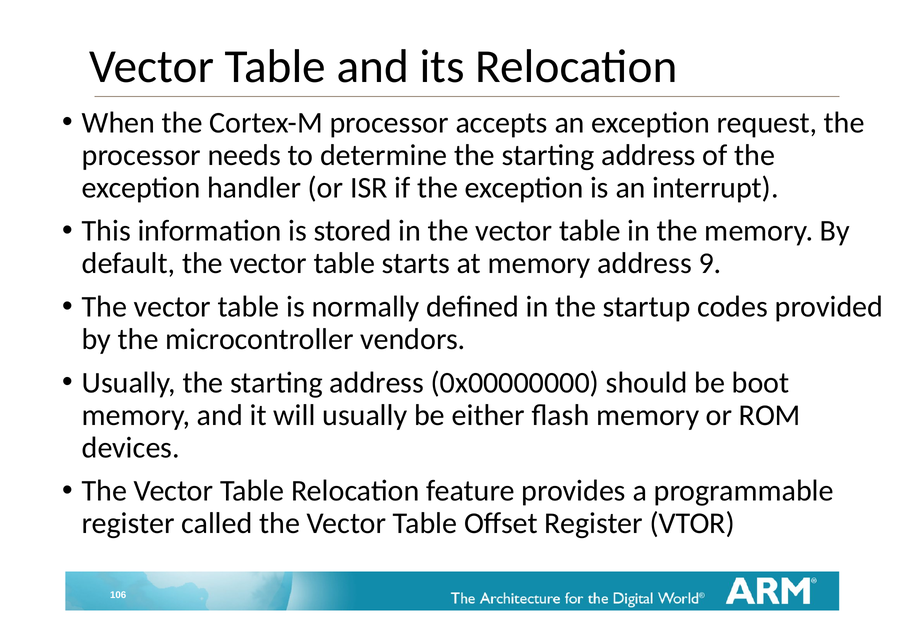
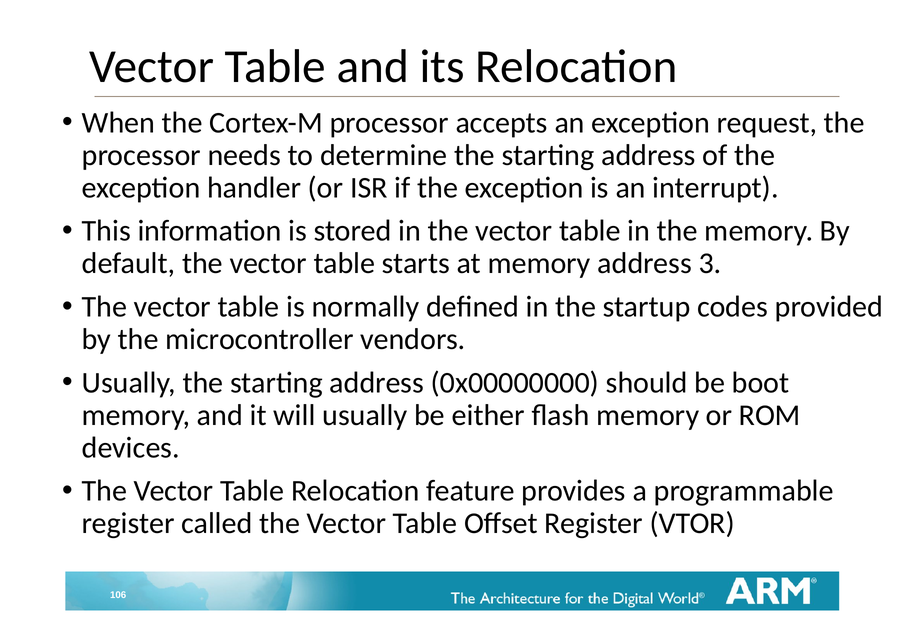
9: 9 -> 3 (710, 263)
